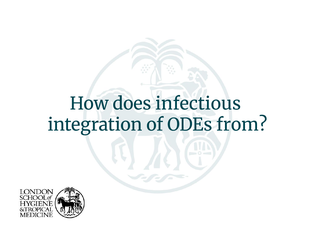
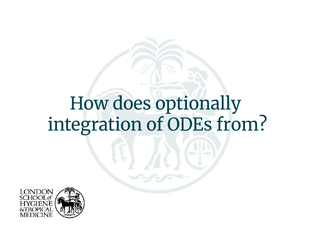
infectious: infectious -> optionally (198, 103)
